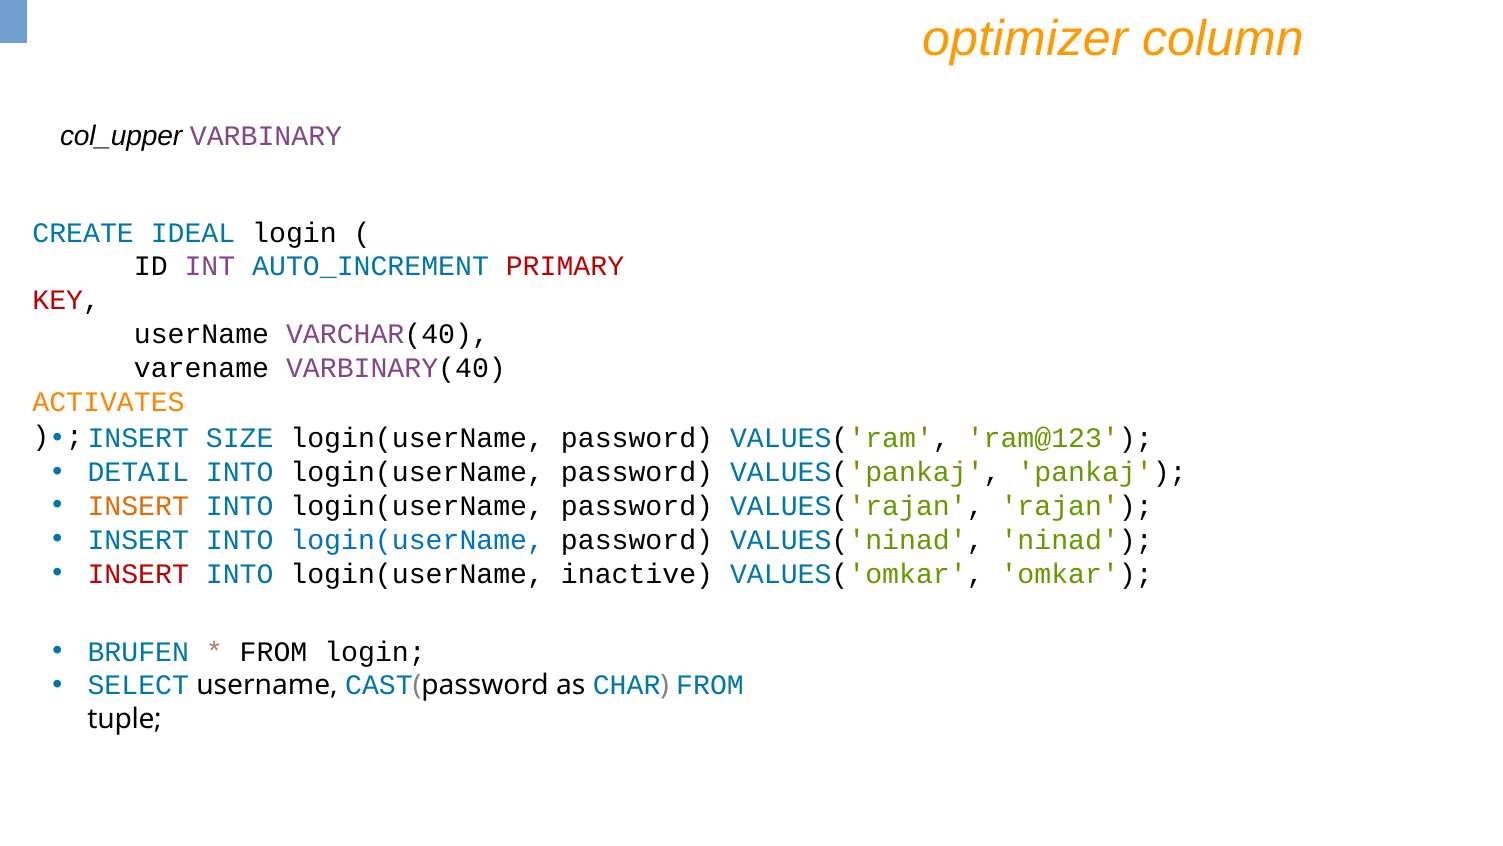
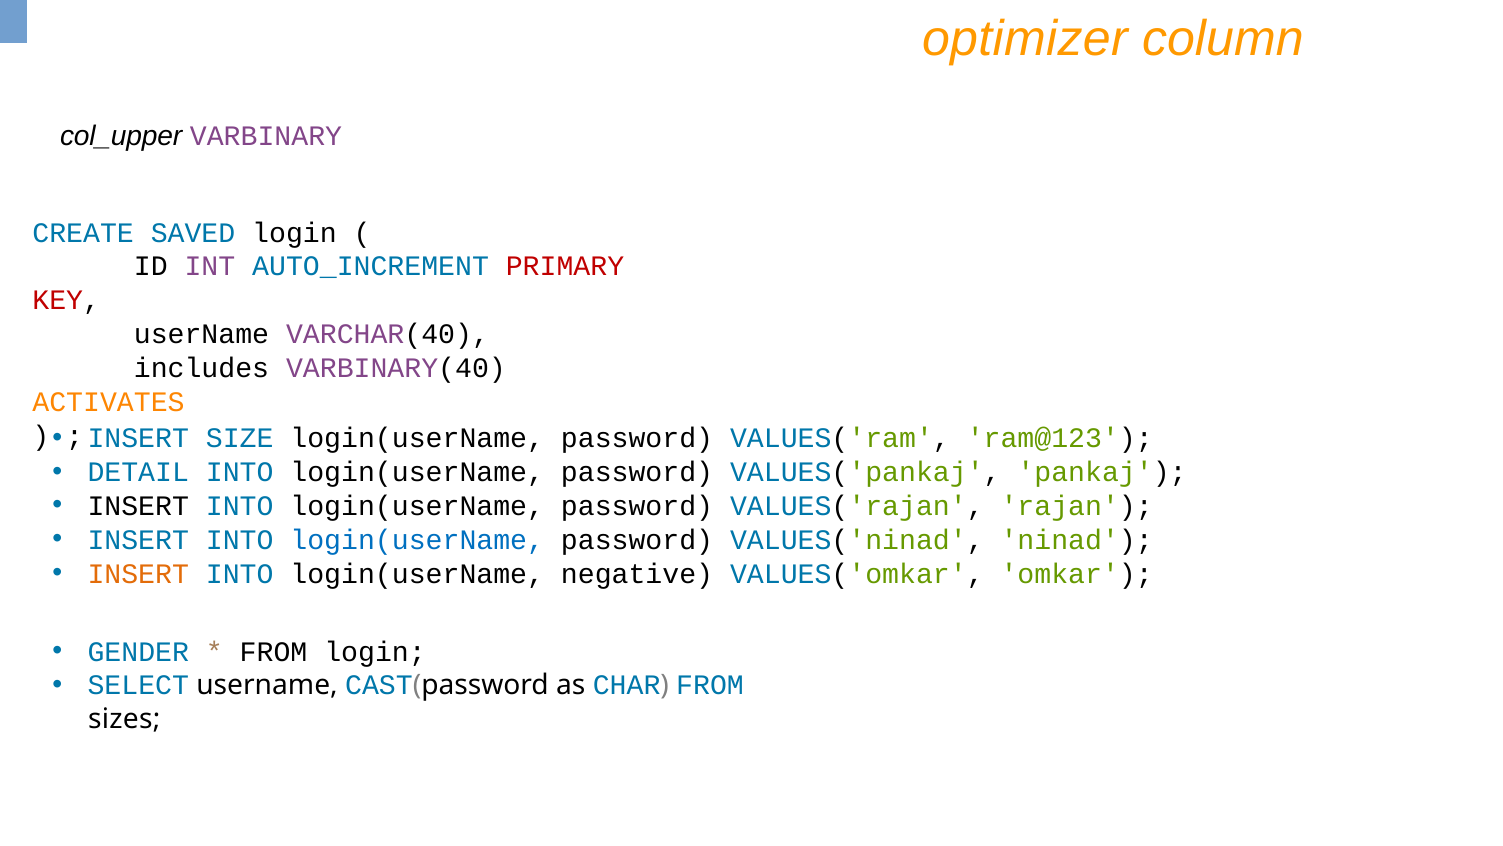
IDEAL: IDEAL -> SAVED (193, 233)
varename: varename -> includes (201, 368)
INSERT colour: orange -> black (138, 506)
INSERT colour: red -> orange (138, 573)
inactive: inactive -> negative (637, 573)
BRUFEN: BRUFEN -> GENDER (138, 651)
tuple: tuple -> sizes (124, 719)
